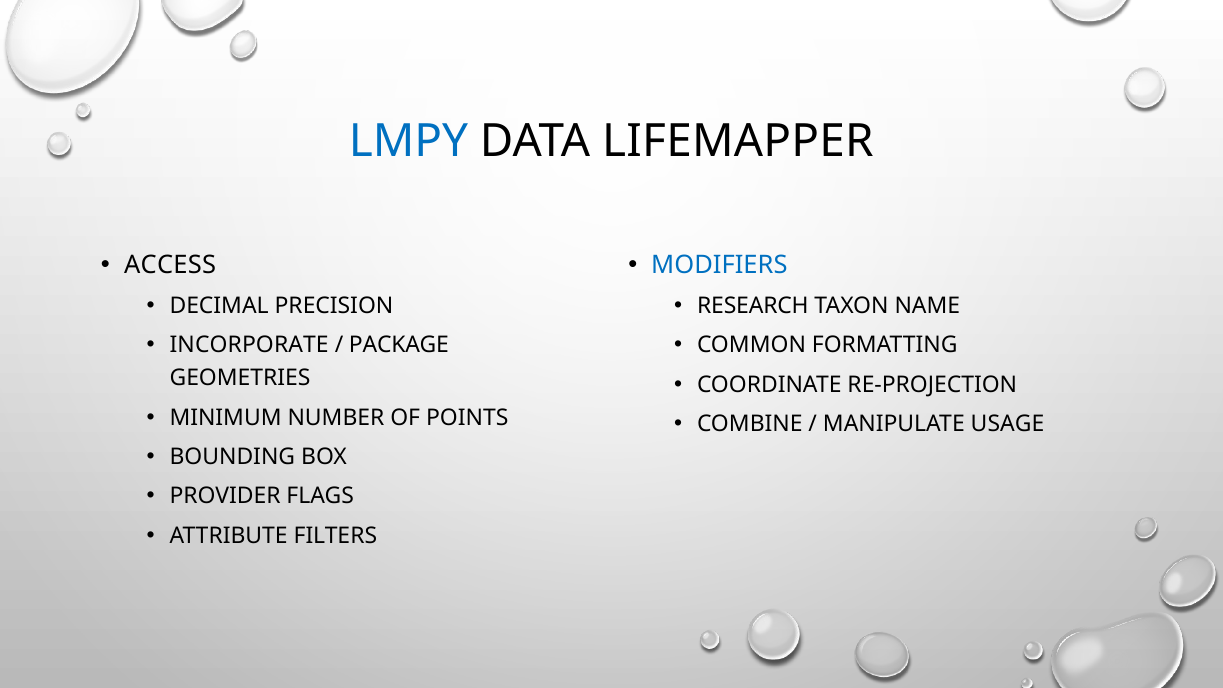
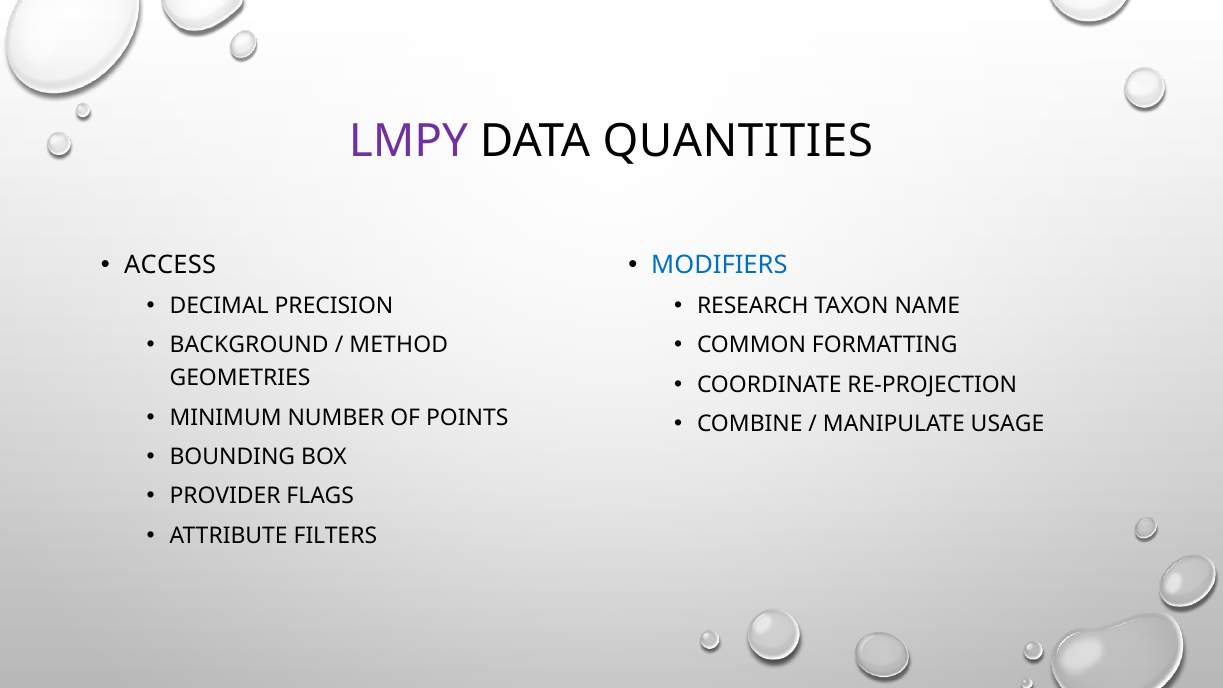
LMPY colour: blue -> purple (408, 142)
LIFEMAPPER: LIFEMAPPER -> QUANTITIES (738, 142)
INCORPORATE: INCORPORATE -> BACKGROUND (249, 345)
PACKAGE: PACKAGE -> METHOD (399, 345)
